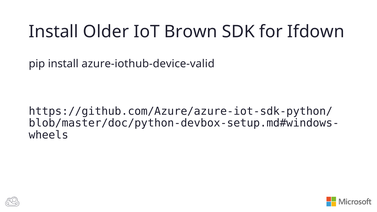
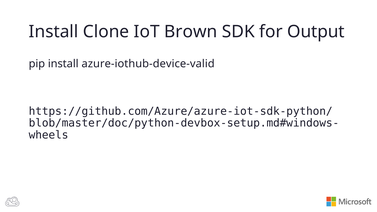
Older: Older -> Clone (106, 32)
Ifdown: Ifdown -> Output (316, 32)
